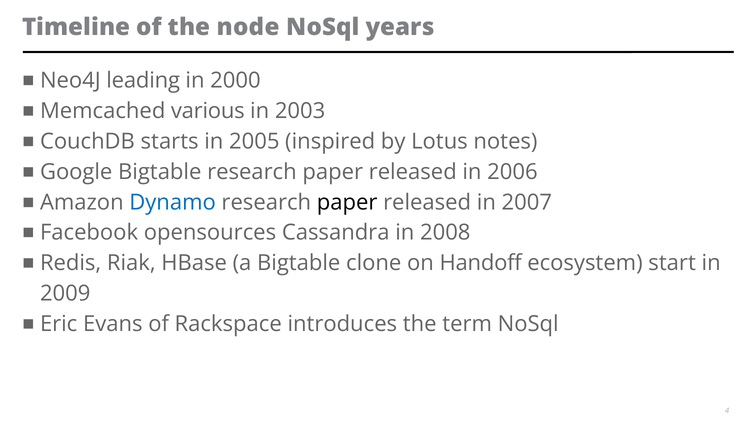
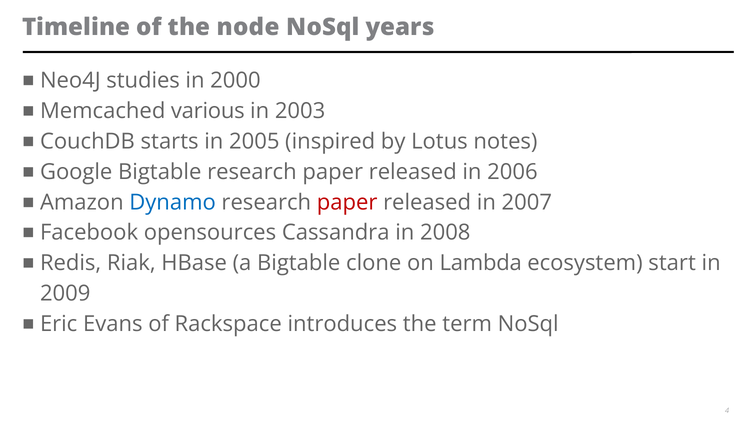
leading: leading -> studies (143, 81)
paper colour: black -> red (347, 202)
Handoff: Handoff -> Lambda (481, 263)
